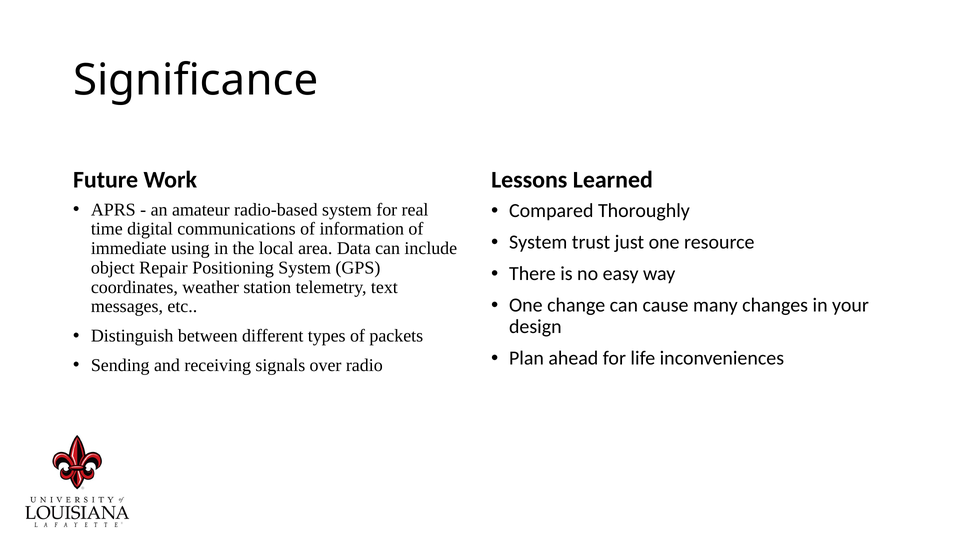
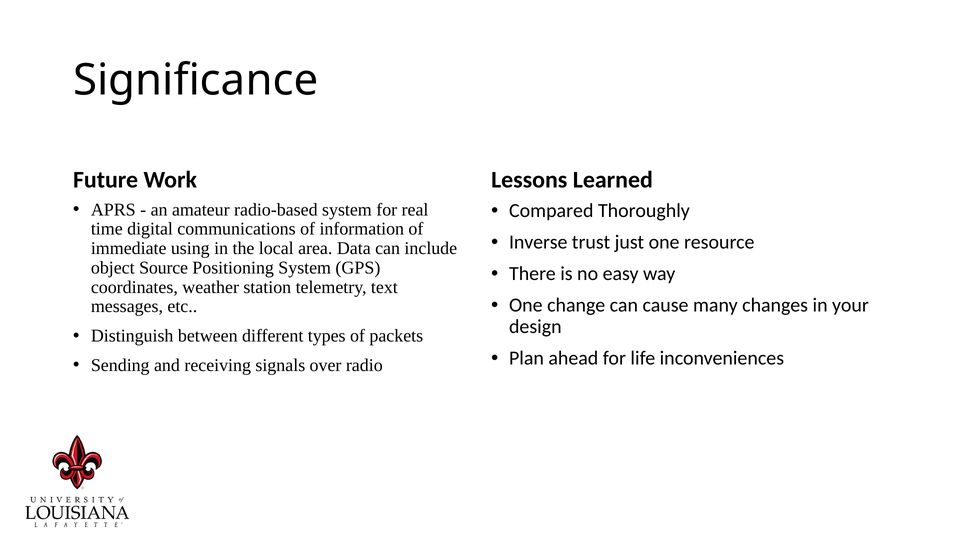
System: System -> Inverse (538, 242)
Repair: Repair -> Source (164, 268)
